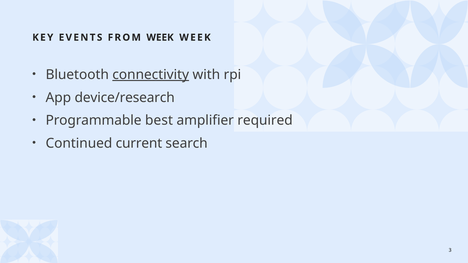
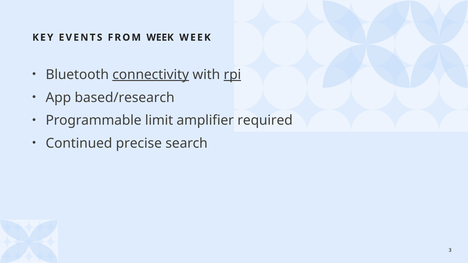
rpi underline: none -> present (232, 75)
device/research: device/research -> based/research (125, 98)
best: best -> limit (159, 121)
current: current -> precise (139, 144)
